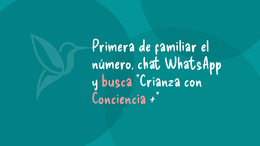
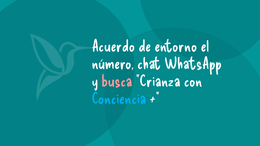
Primera: Primera -> Acuerdo (113, 46)
familiar: familiar -> entorno (176, 46)
Conciencia colour: pink -> light blue (119, 99)
